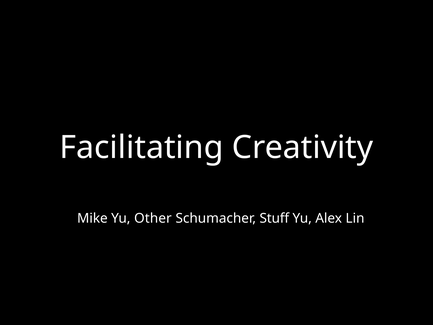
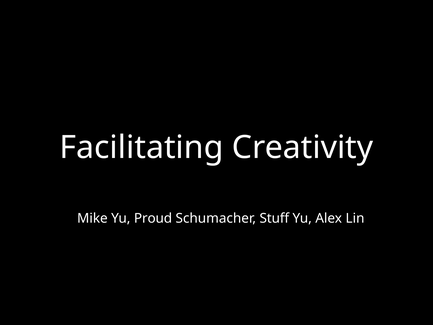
Other: Other -> Proud (153, 218)
